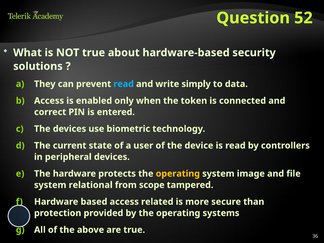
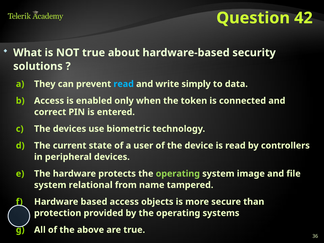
52: 52 -> 42 (303, 18)
operating colour: yellow -> light green (178, 174)
scope: scope -> name (152, 185)
related: related -> objects (157, 202)
